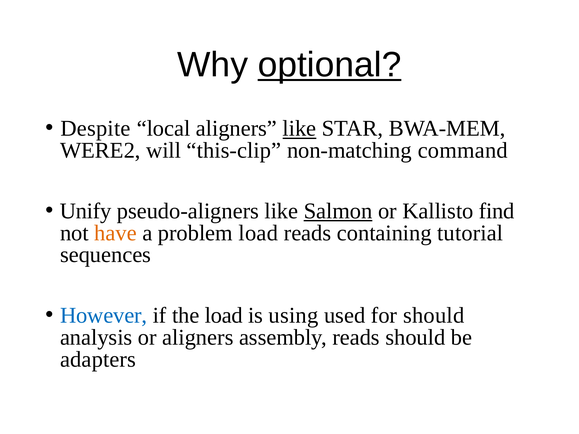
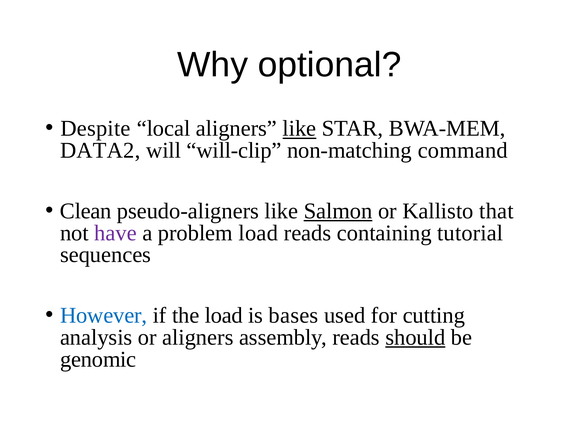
optional underline: present -> none (330, 65)
WERE2: WERE2 -> DATA2 (100, 150)
this-clip: this-clip -> will-clip (234, 150)
Unify: Unify -> Clean (86, 211)
find: find -> that (496, 211)
have colour: orange -> purple (116, 233)
using: using -> bases (293, 316)
for should: should -> cutting (434, 316)
should underline: none -> present (415, 338)
adapters: adapters -> genomic (98, 359)
